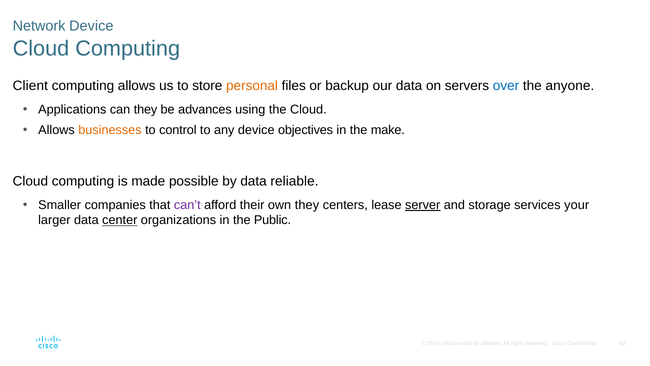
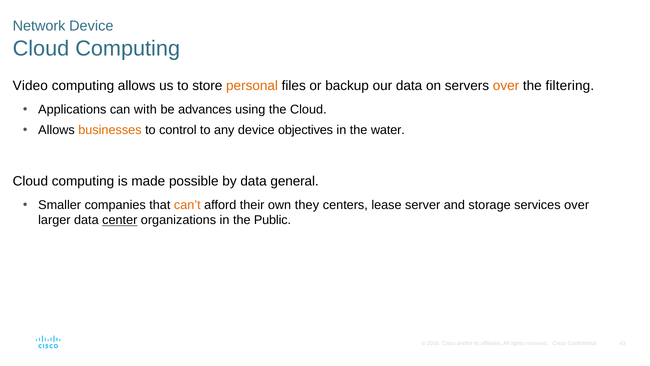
Client: Client -> Video (30, 86)
over colour: blue -> orange (506, 86)
anyone: anyone -> filtering (570, 86)
can they: they -> with (145, 109)
make: make -> water (388, 130)
reliable: reliable -> general (295, 181)
can’t colour: purple -> orange (187, 205)
server underline: present -> none (423, 205)
services your: your -> over (577, 205)
